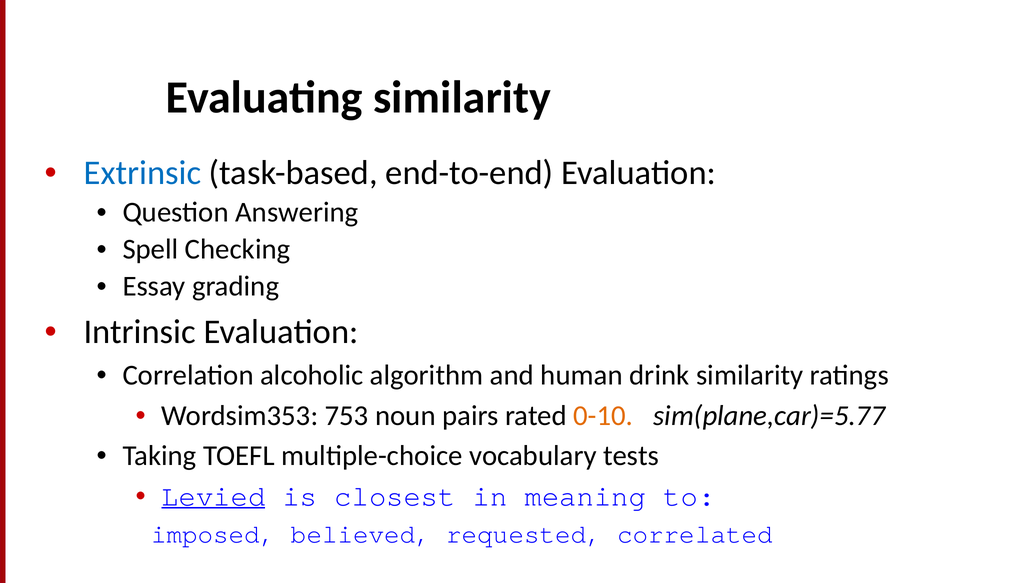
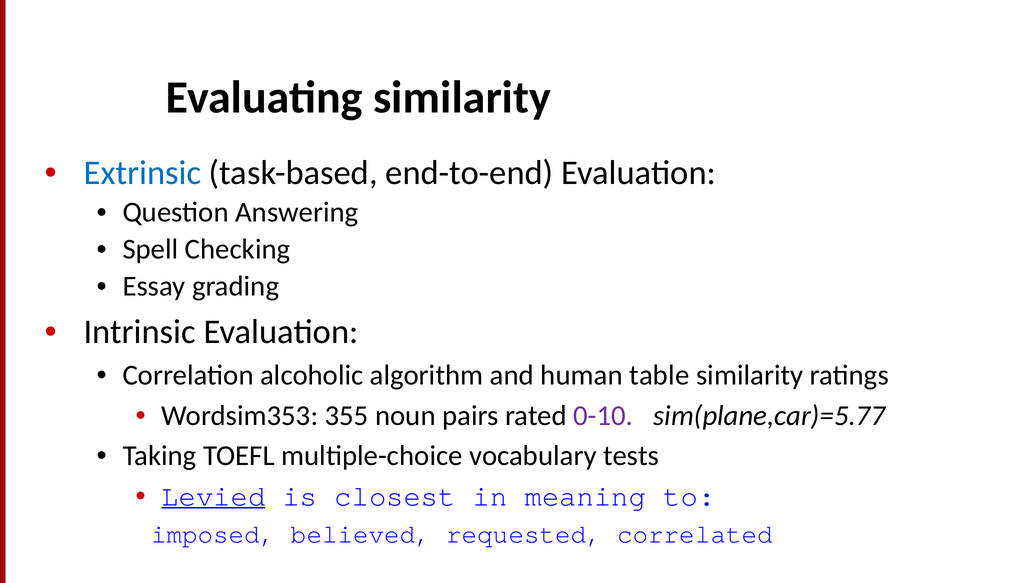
drink: drink -> table (659, 375)
753: 753 -> 355 (347, 415)
0-10 colour: orange -> purple (603, 415)
